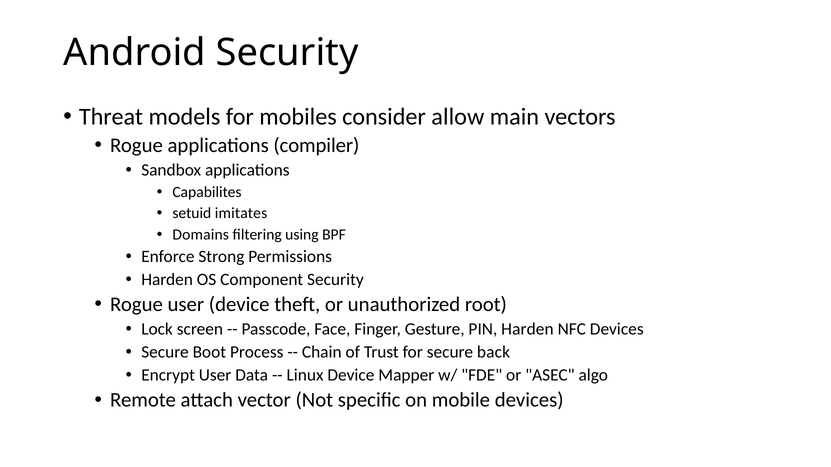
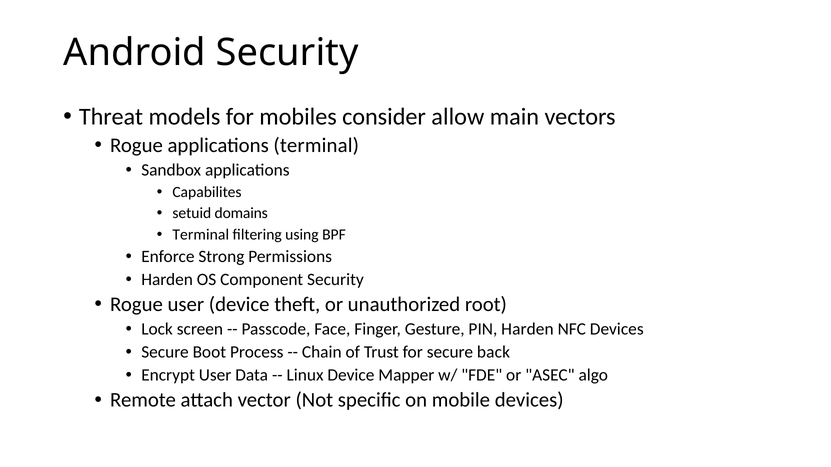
applications compiler: compiler -> terminal (316, 145)
imitates: imitates -> domains (241, 214)
Domains: Domains -> Terminal (201, 235)
